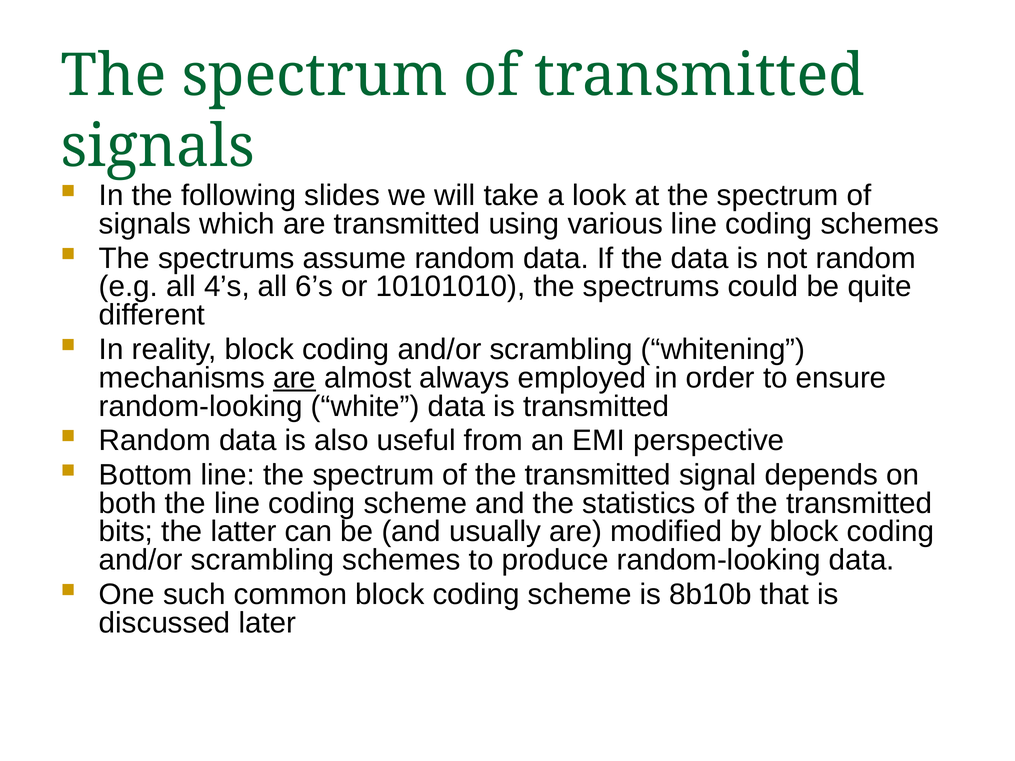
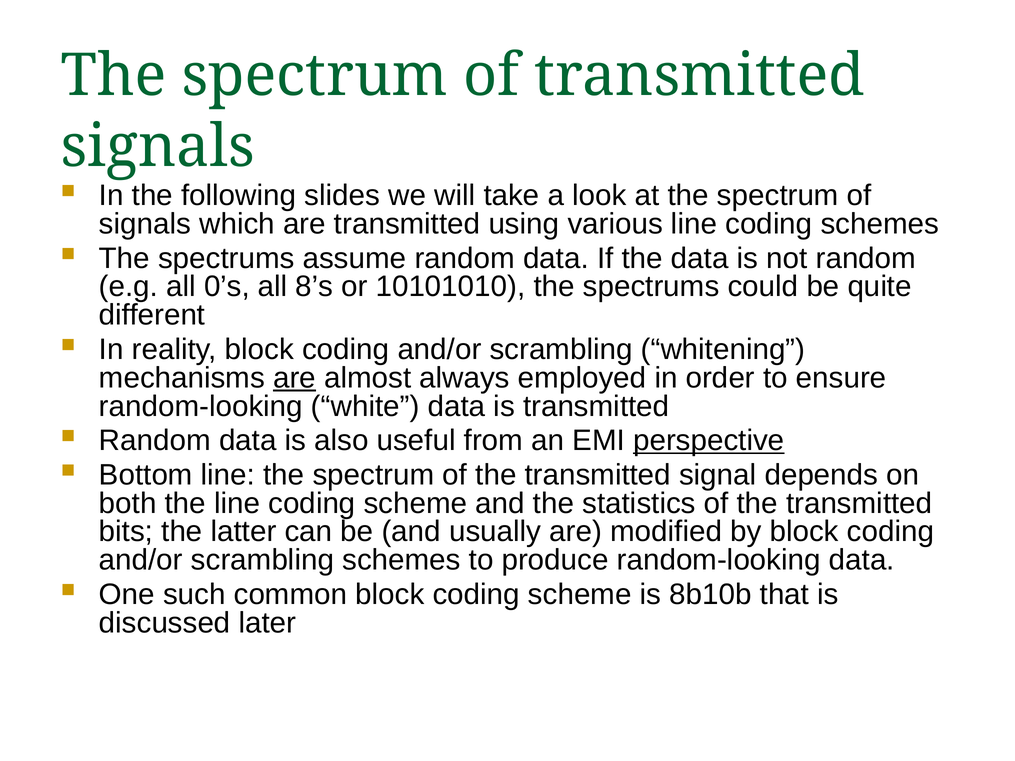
4’s: 4’s -> 0’s (227, 287)
6’s: 6’s -> 8’s (314, 287)
perspective underline: none -> present (709, 441)
